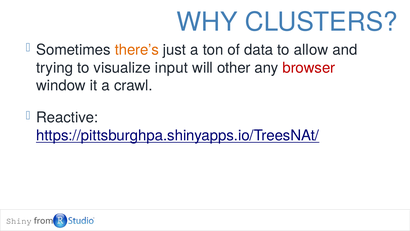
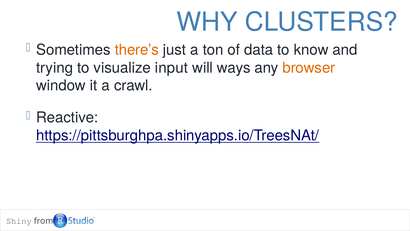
allow: allow -> know (311, 50)
other: other -> ways (234, 68)
browser colour: red -> orange (309, 68)
